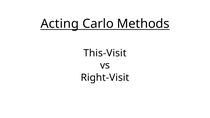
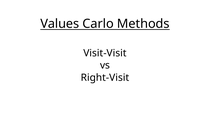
Acting: Acting -> Values (60, 24)
This-Visit: This-Visit -> Visit-Visit (105, 53)
